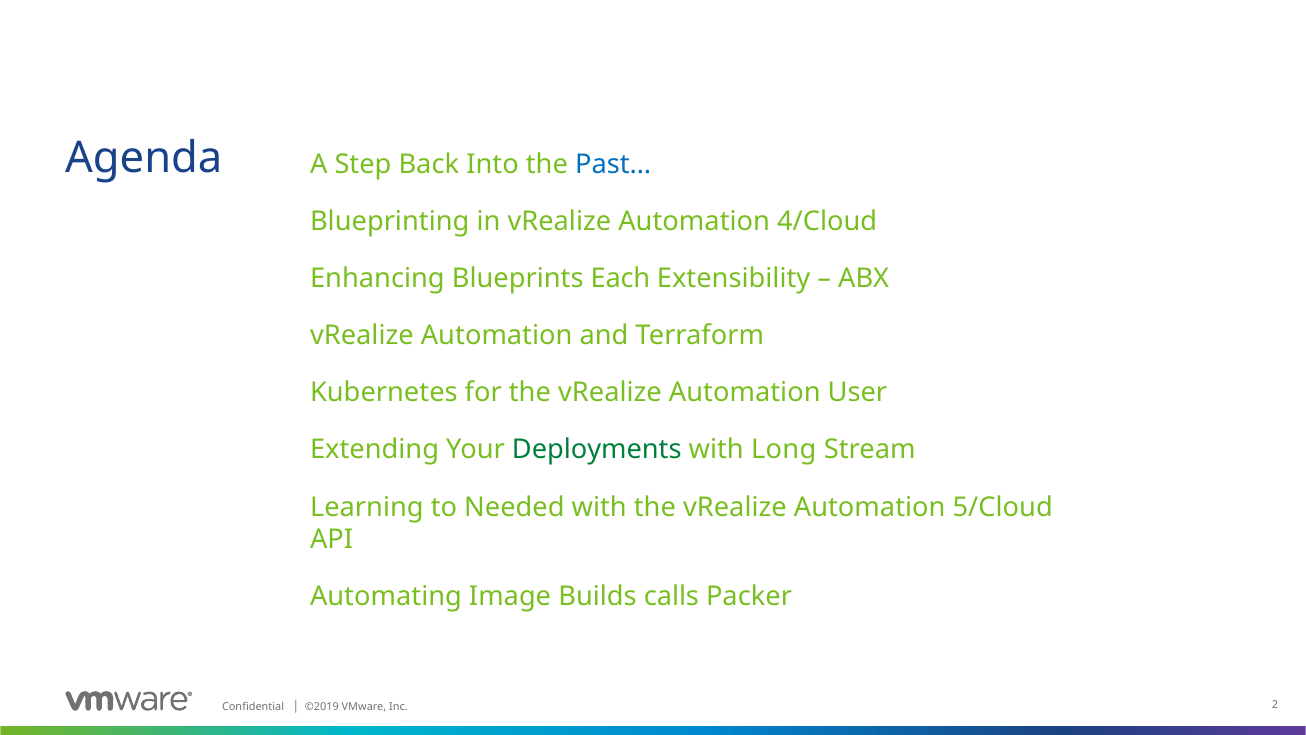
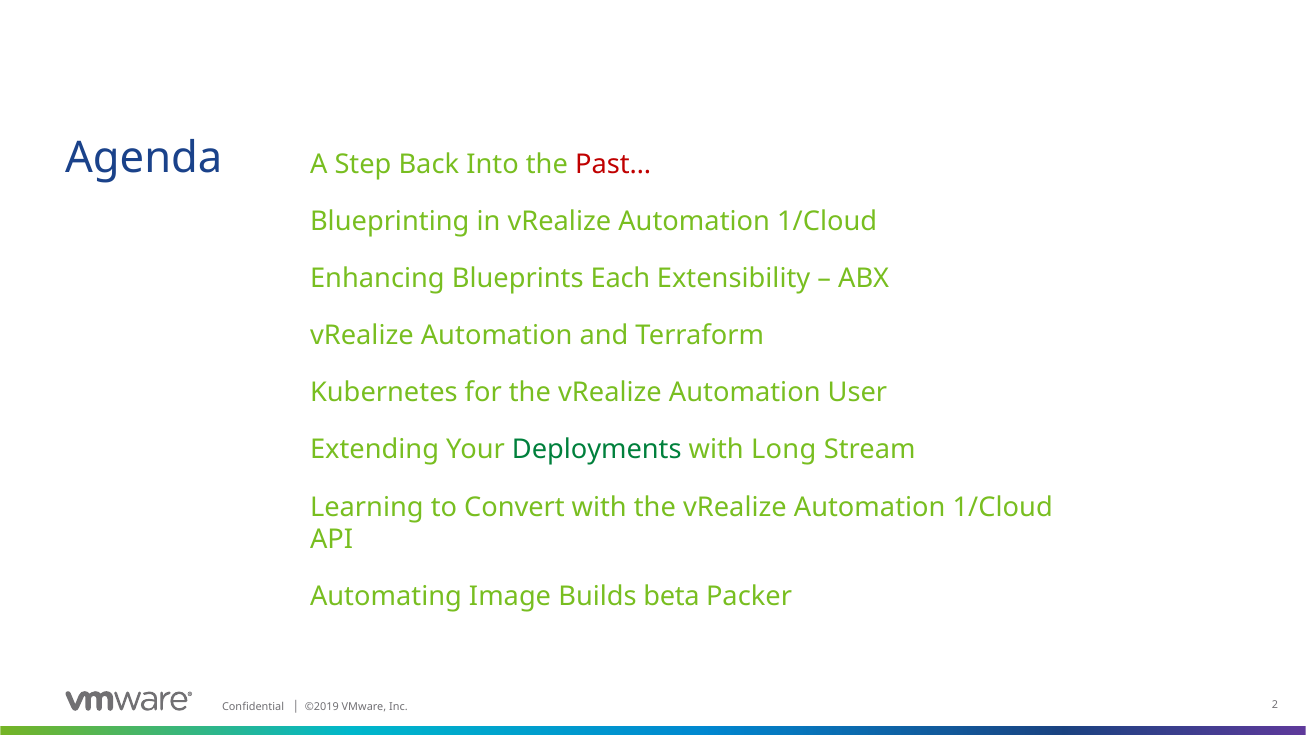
Past… colour: blue -> red (613, 164)
in vRealize Automation 4/Cloud: 4/Cloud -> 1/Cloud (827, 221)
Needed: Needed -> Convert (514, 507)
the vRealize Automation 5/Cloud: 5/Cloud -> 1/Cloud (1003, 507)
calls: calls -> beta (672, 597)
